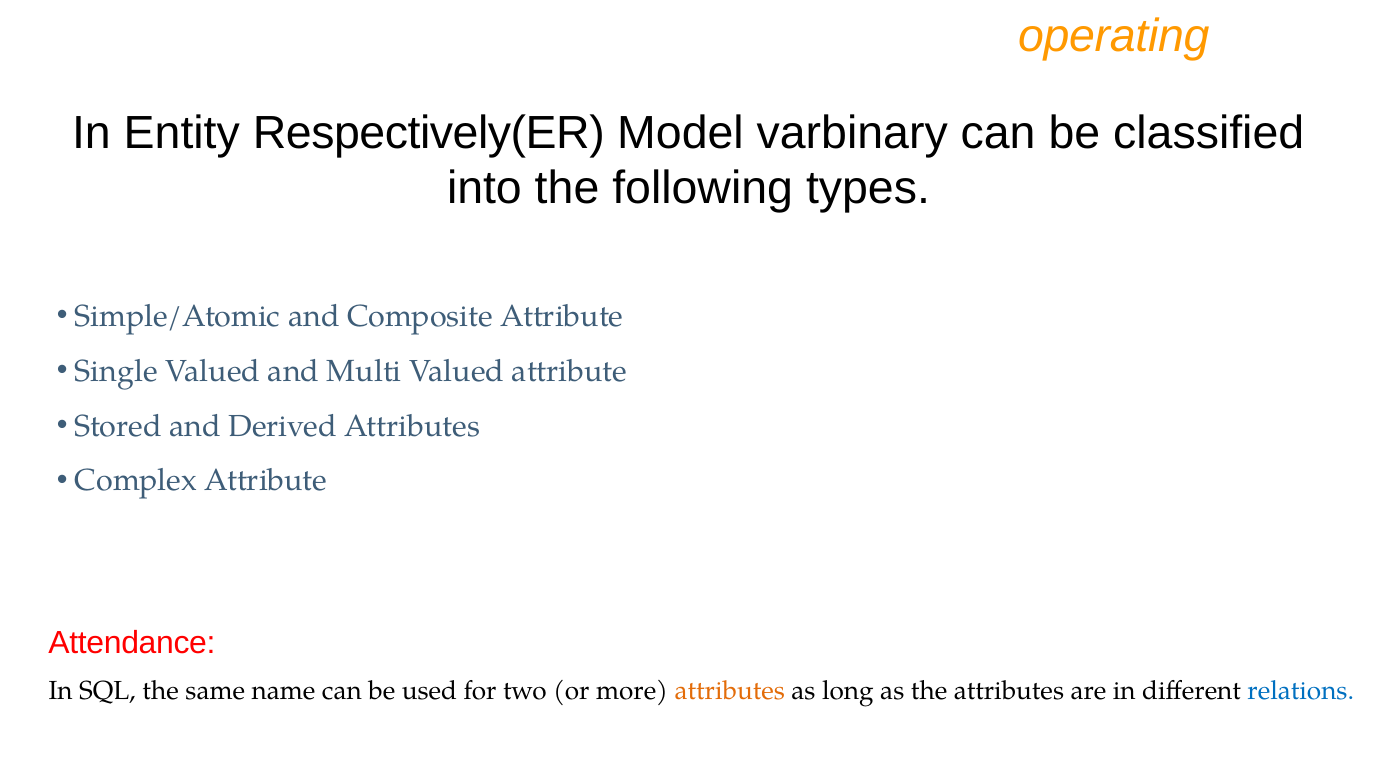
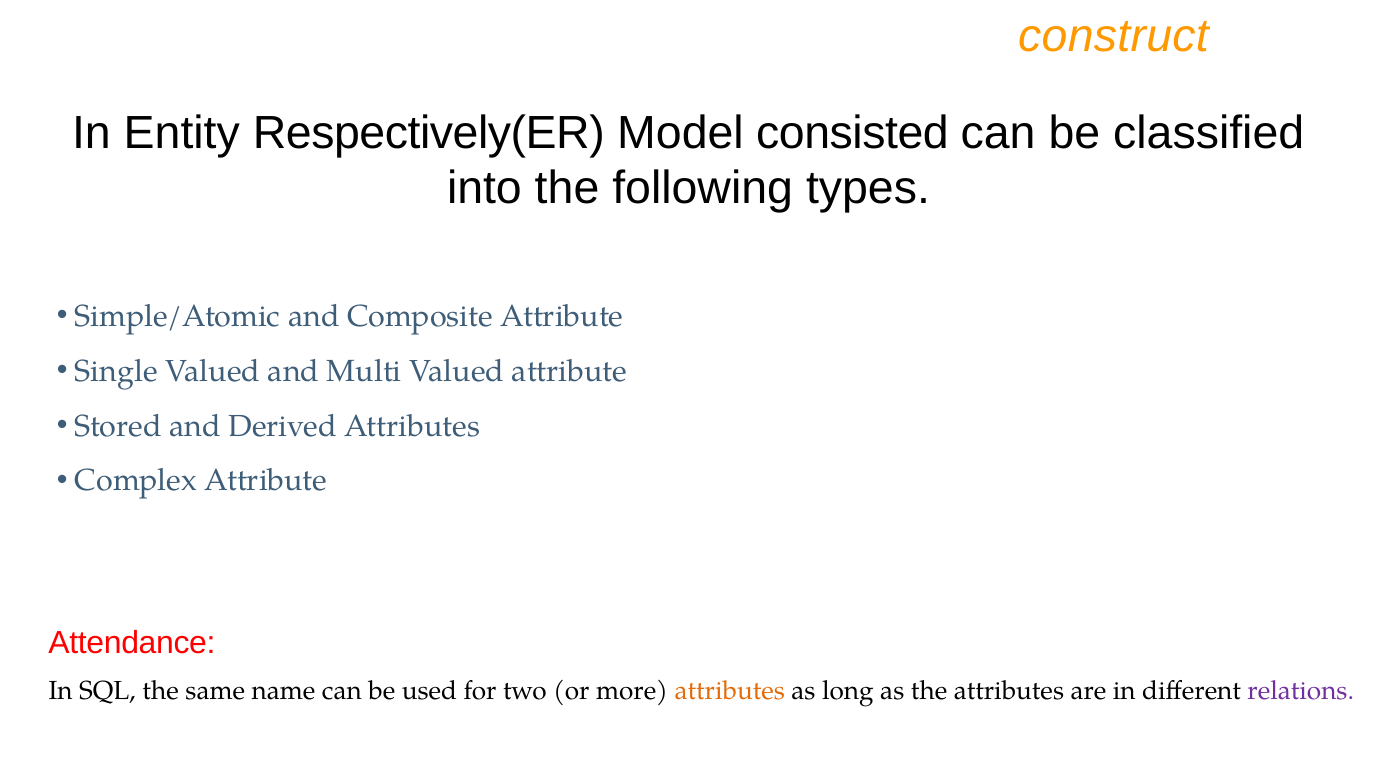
operating: operating -> construct (1113, 36)
varbinary: varbinary -> consisted (852, 133)
relations colour: blue -> purple (1301, 691)
